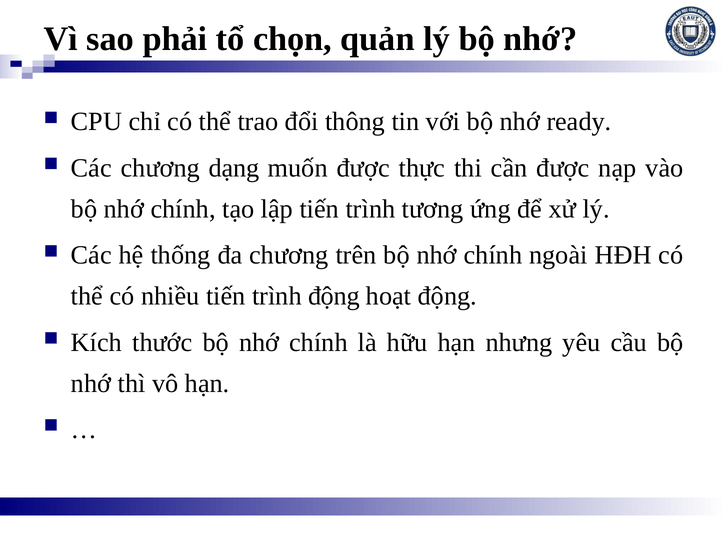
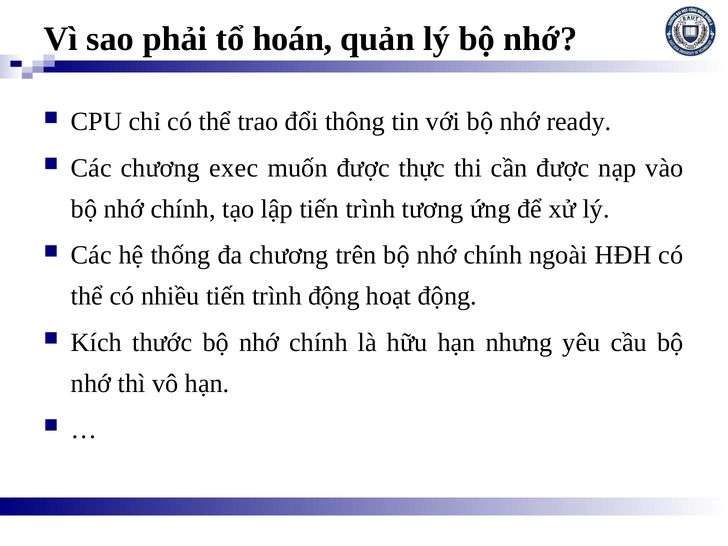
chọn: chọn -> hoán (293, 39)
dạng: dạng -> exec (234, 168)
